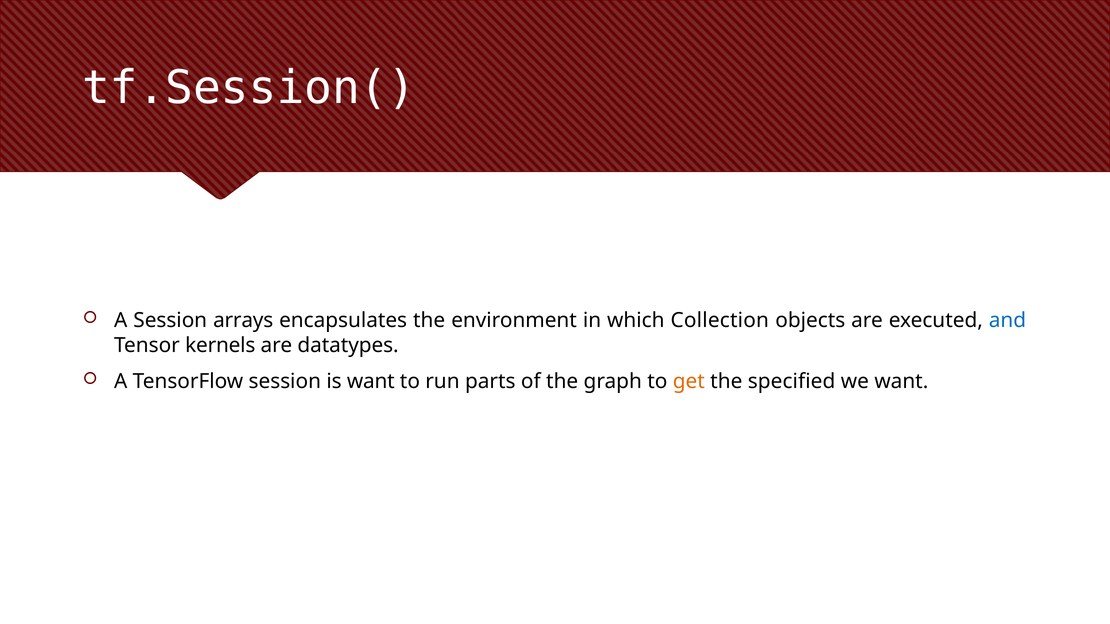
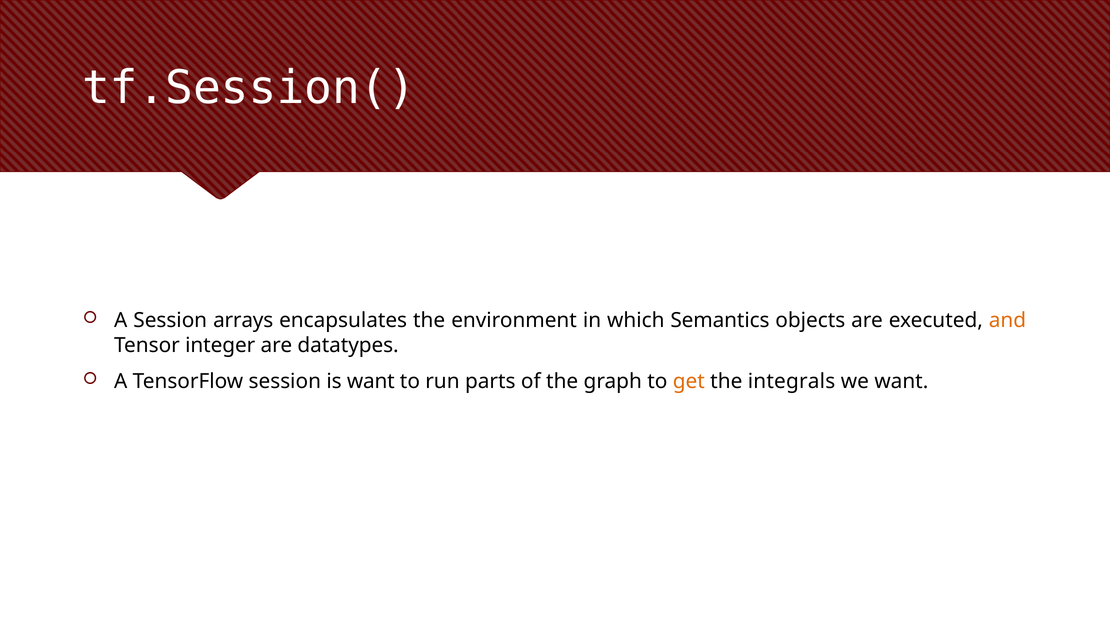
Collection: Collection -> Semantics (720, 321)
and colour: blue -> orange (1007, 321)
kernels: kernels -> integer (220, 346)
specified: specified -> integrals (792, 382)
